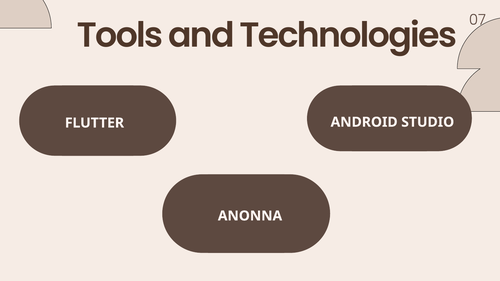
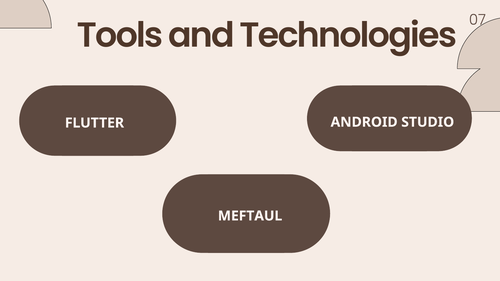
ANONNA: ANONNA -> MEFTAUL (250, 216)
